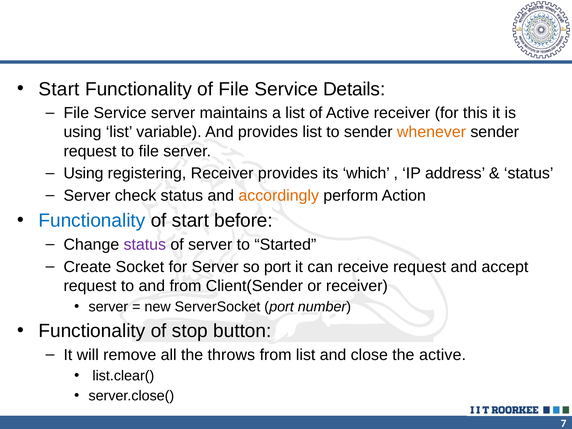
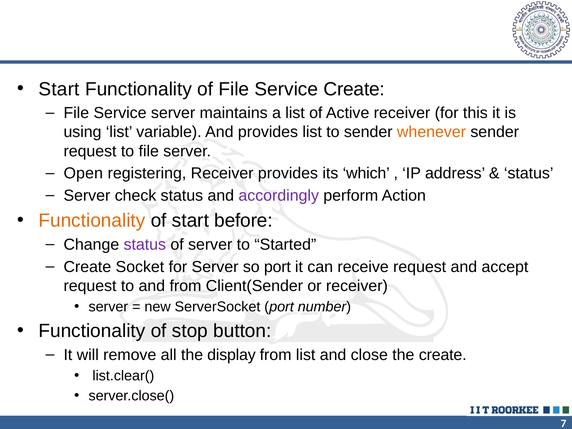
Service Details: Details -> Create (354, 89)
Using: Using -> Open (83, 173)
accordingly colour: orange -> purple (279, 196)
Functionality colour: blue -> orange (92, 221)
throws: throws -> display (231, 355)
the active: active -> create (443, 355)
